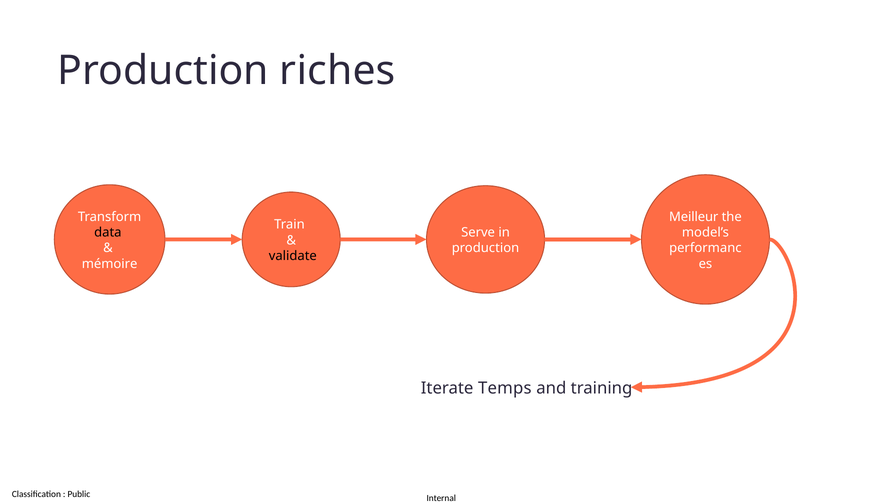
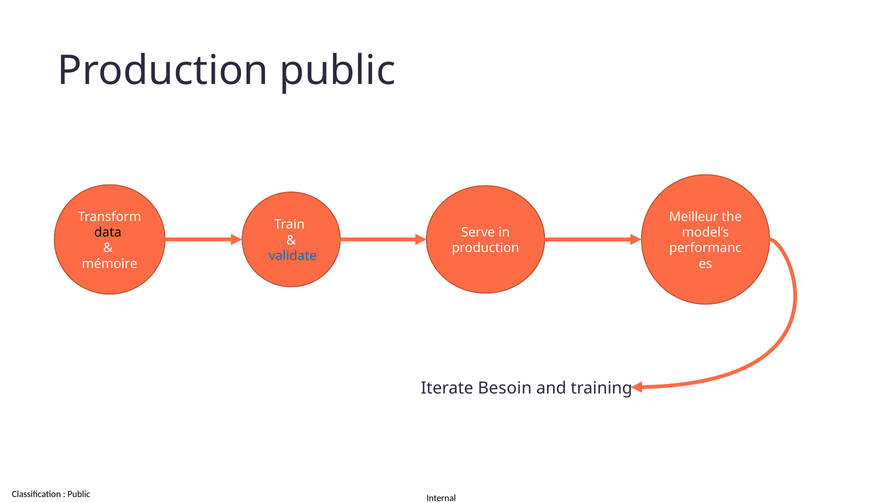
Production riches: riches -> public (338, 71)
validate colour: black -> blue (293, 256)
Temps: Temps -> Besoin (505, 388)
